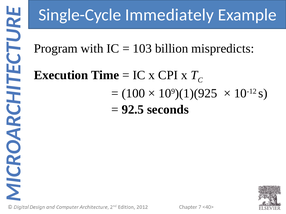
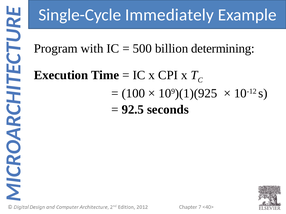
103: 103 -> 500 (142, 49)
mispredicts: mispredicts -> determining (223, 49)
